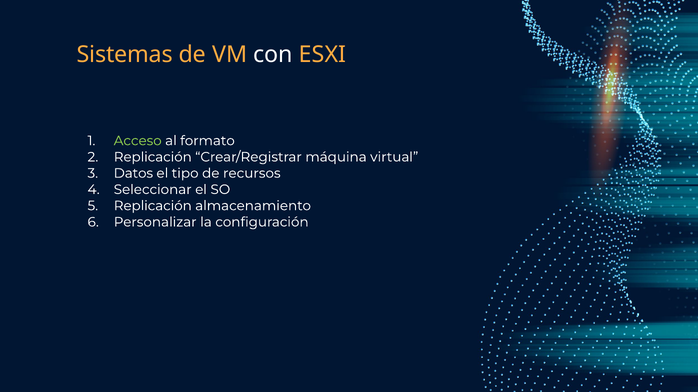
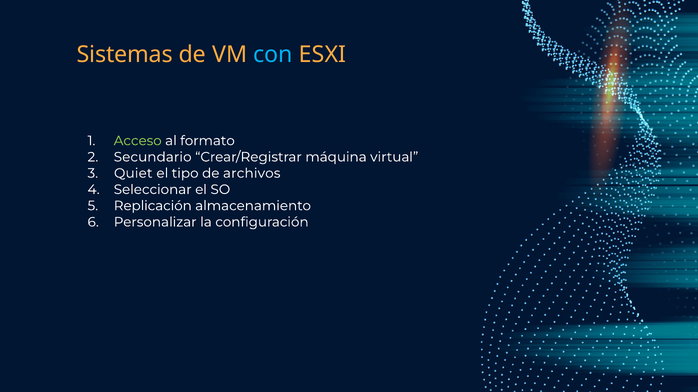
con colour: white -> light blue (273, 55)
Replicación: Replicación -> Secundario (153, 157)
Datos: Datos -> Quiet (133, 174)
recursos: recursos -> archivos (252, 174)
